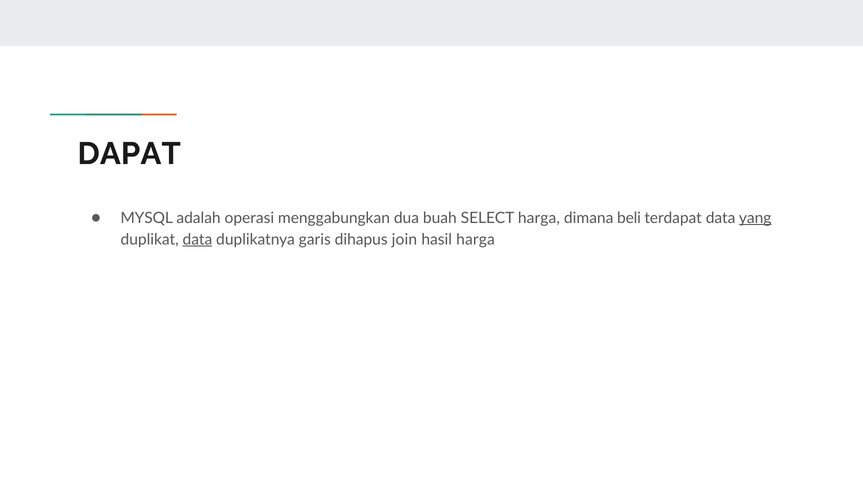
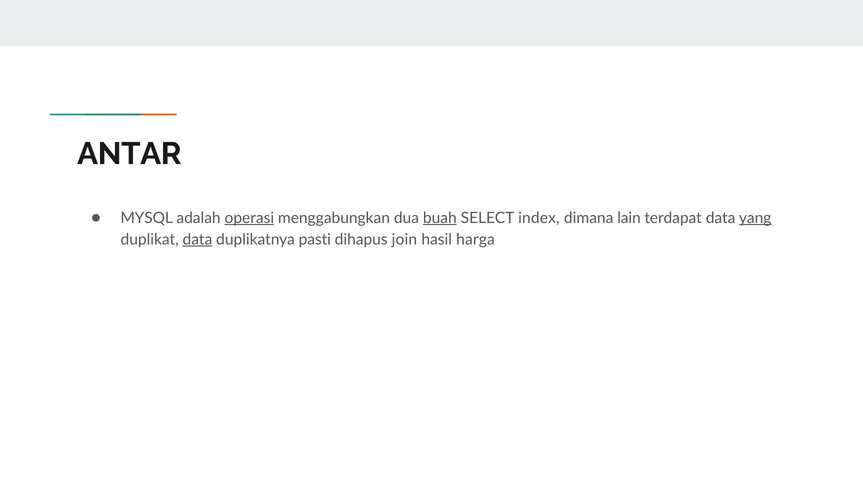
DAPAT: DAPAT -> ANTAR (129, 154)
operasi underline: none -> present (249, 218)
buah underline: none -> present (440, 218)
SELECT harga: harga -> index (539, 218)
beli: beli -> lain (629, 218)
garis: garis -> pasti (315, 240)
